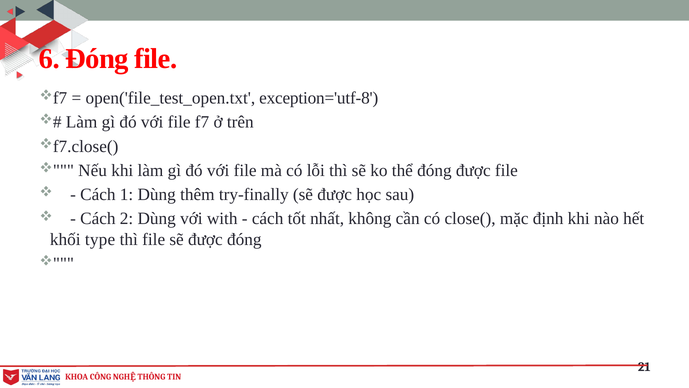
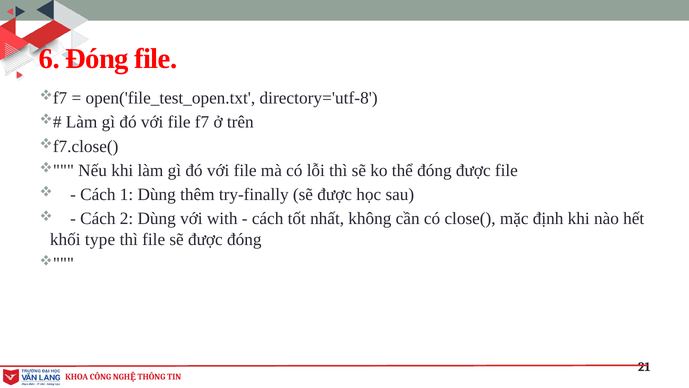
exception='utf-8: exception='utf-8 -> directory='utf-8 (319, 98)
